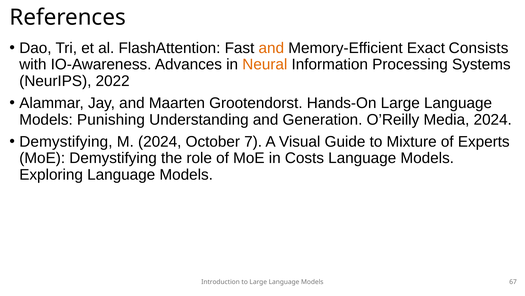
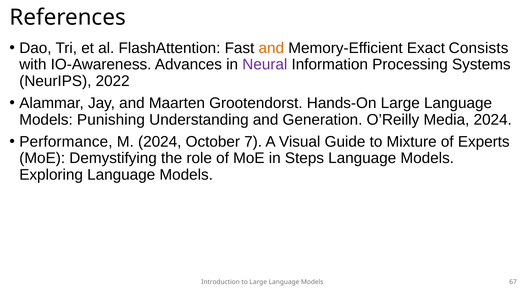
Neural colour: orange -> purple (265, 64)
Demystifying: Demystifying -> Performance (66, 141)
Costs: Costs -> Steps (304, 158)
